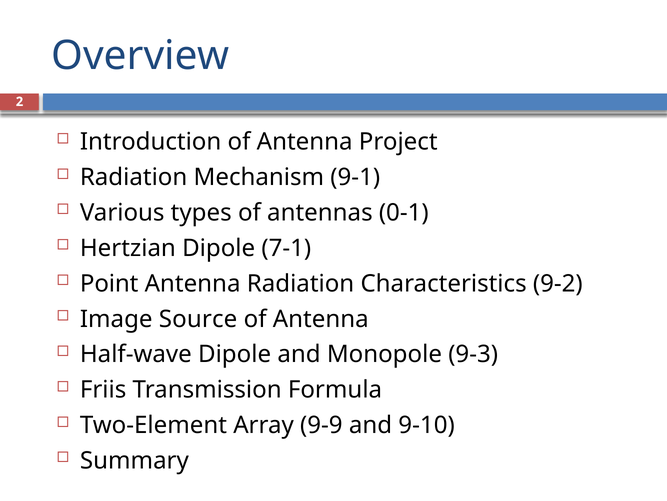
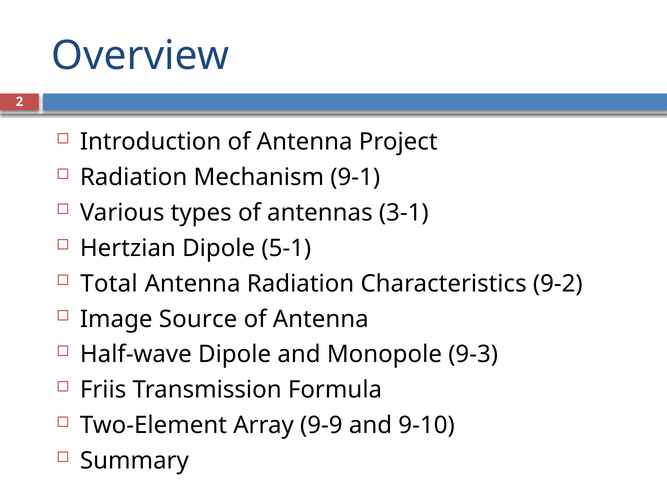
0-1: 0-1 -> 3-1 (404, 212)
7-1: 7-1 -> 5-1 (286, 248)
Point: Point -> Total (109, 283)
